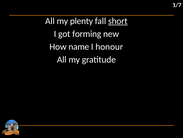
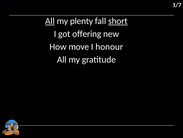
All underline: none -> present (50, 21)
forming: forming -> offering (87, 34)
name: name -> move (79, 47)
